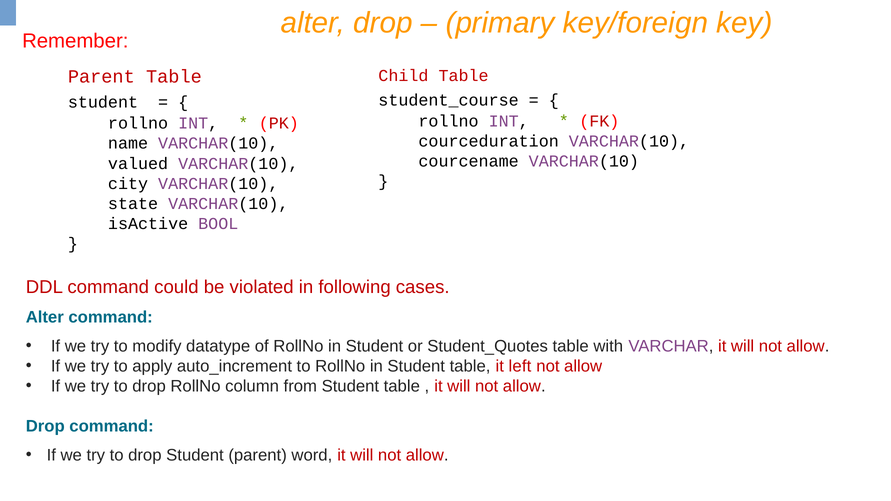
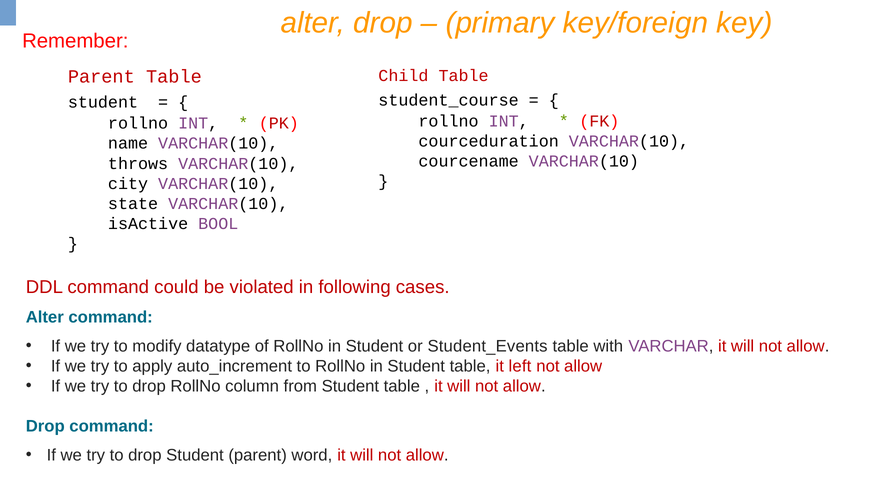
valued: valued -> throws (138, 164)
Student_Quotes: Student_Quotes -> Student_Events (488, 346)
